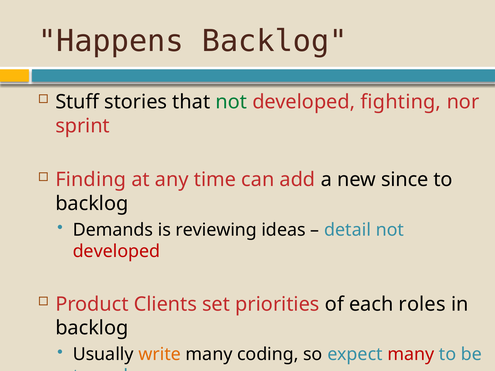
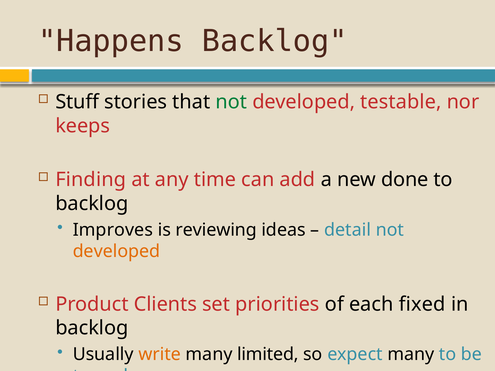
fighting: fighting -> testable (401, 102)
sprint: sprint -> keeps (83, 126)
since: since -> done (405, 180)
Demands: Demands -> Improves (113, 230)
developed colour: red -> orange (116, 252)
roles: roles -> fixed (422, 304)
coding: coding -> limited (268, 355)
many colour: red -> black (411, 355)
